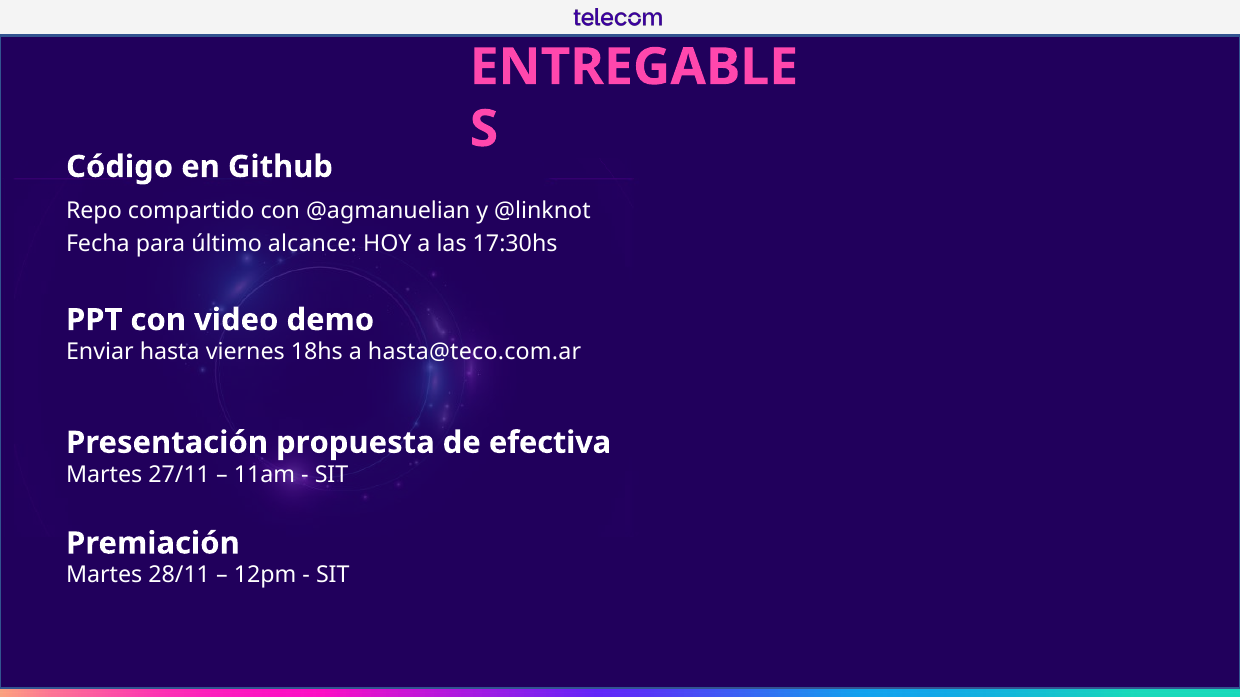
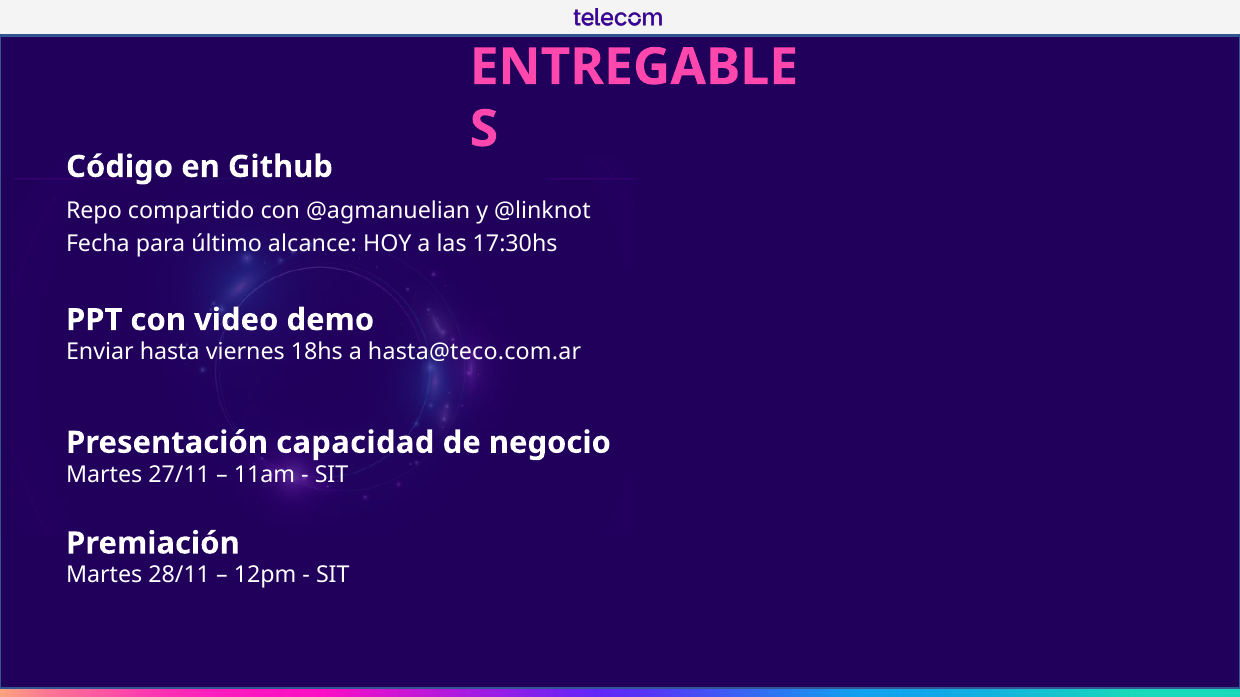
propuesta: propuesta -> capacidad (355, 443)
efectiva: efectiva -> negocio (550, 443)
